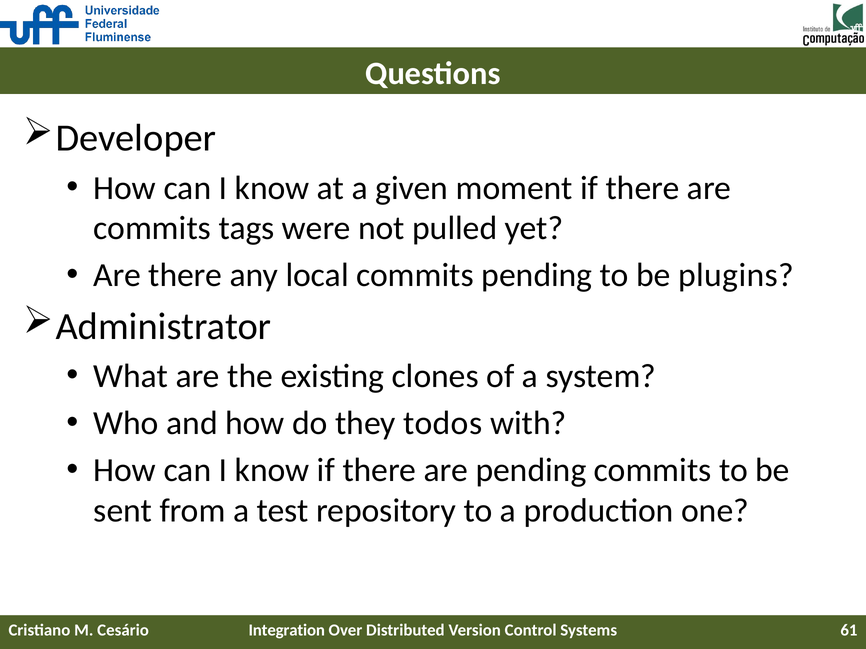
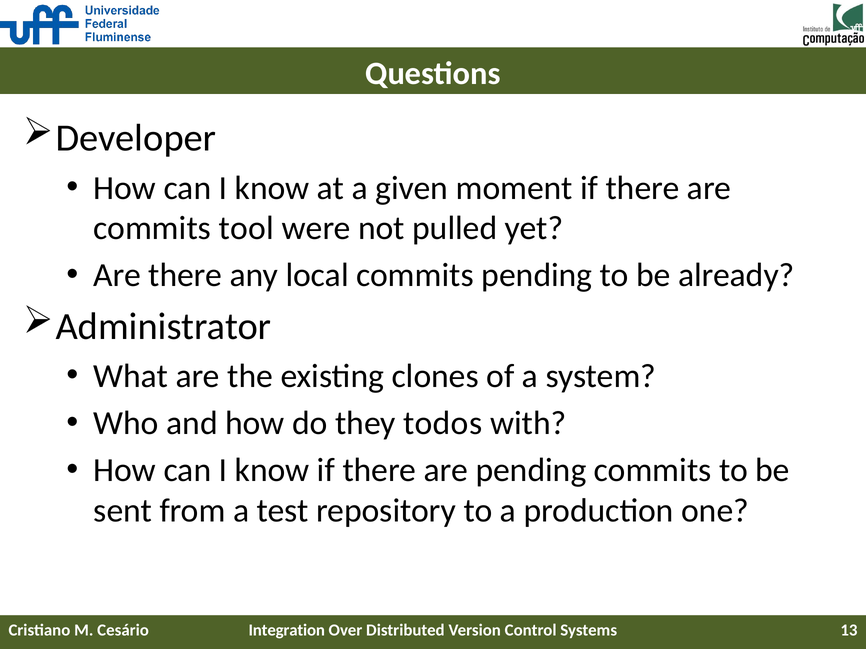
tags: tags -> tool (246, 228)
plugins: plugins -> already (736, 275)
61: 61 -> 13 (849, 630)
